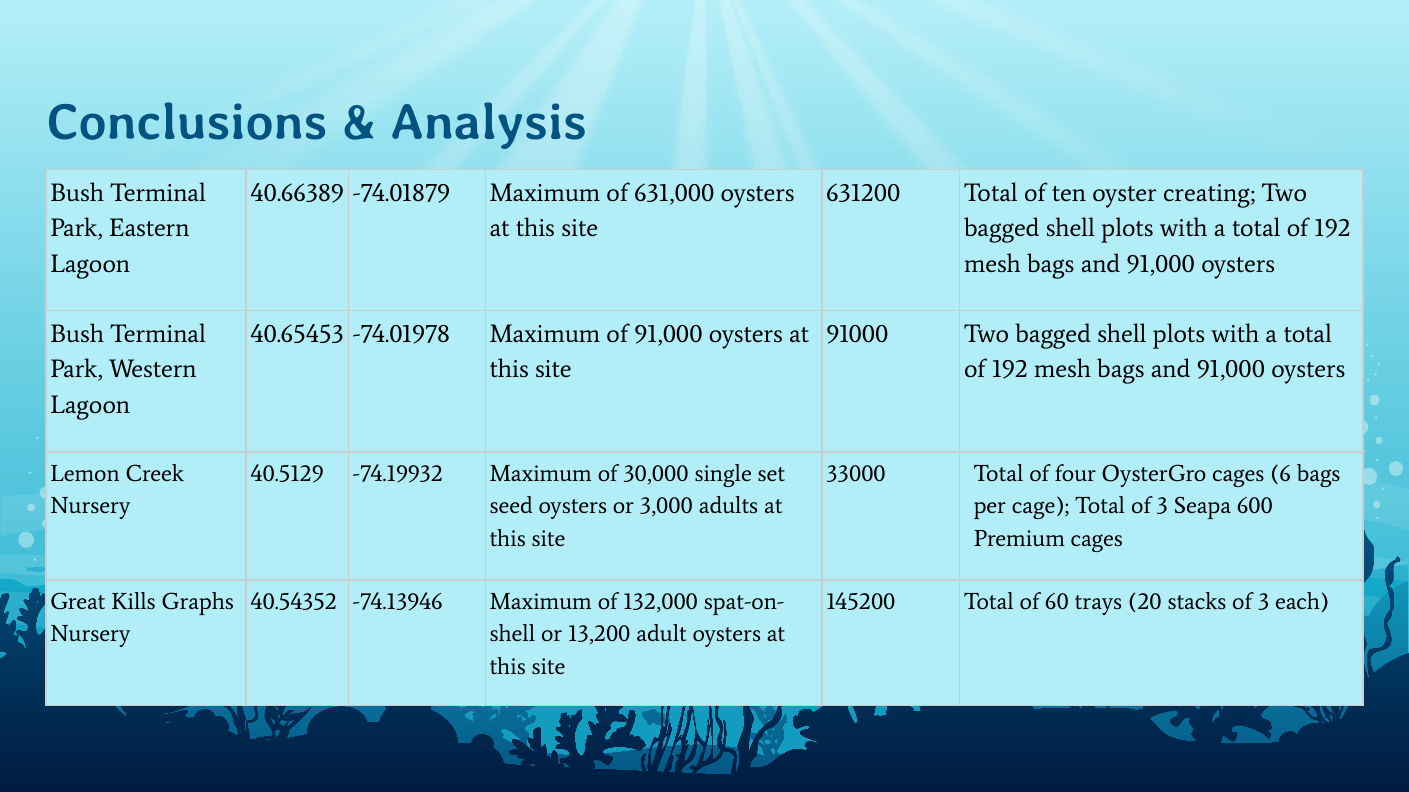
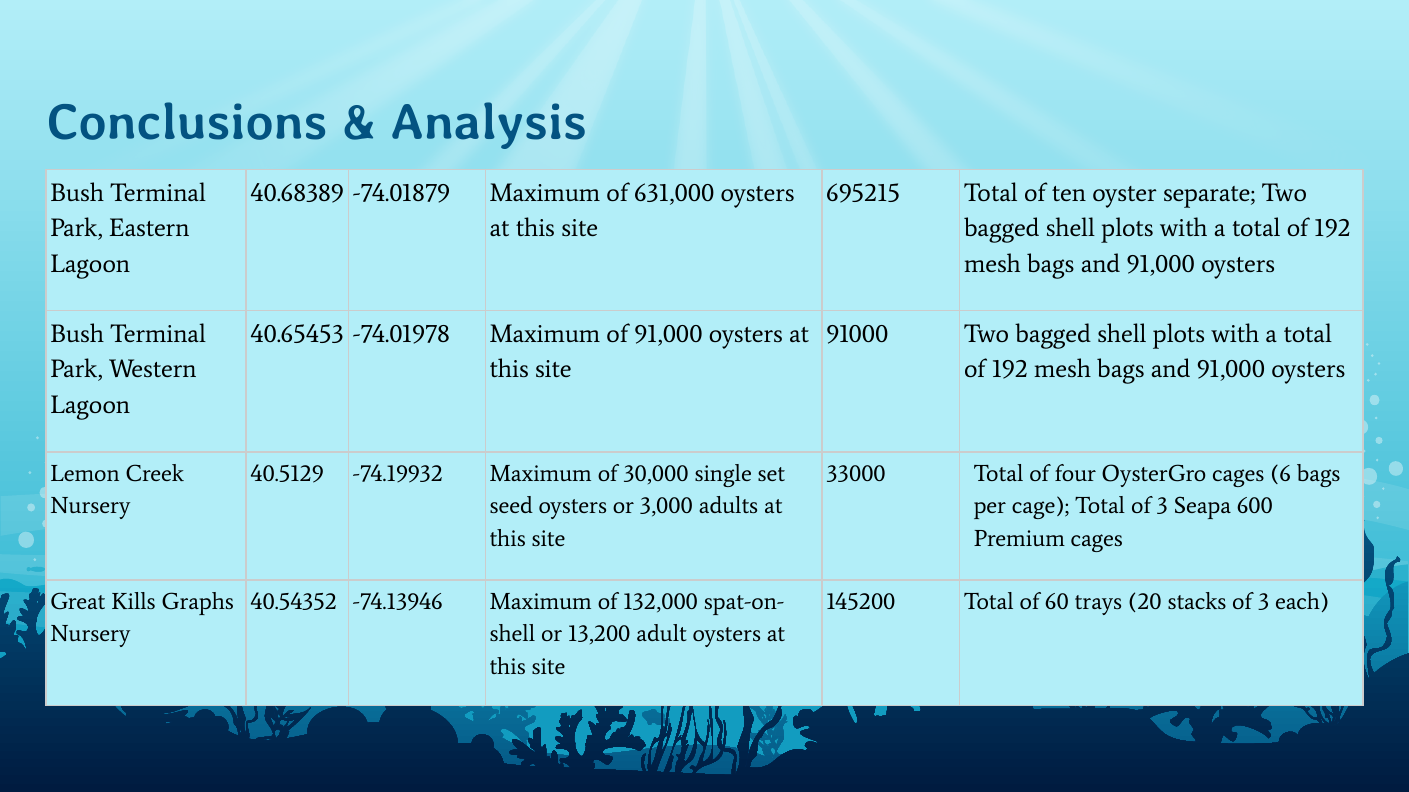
40.66389: 40.66389 -> 40.68389 (297, 193)
631200: 631200 -> 695215 (863, 193)
creating: creating -> separate (1209, 193)
